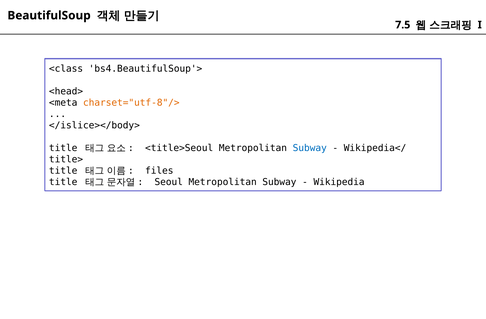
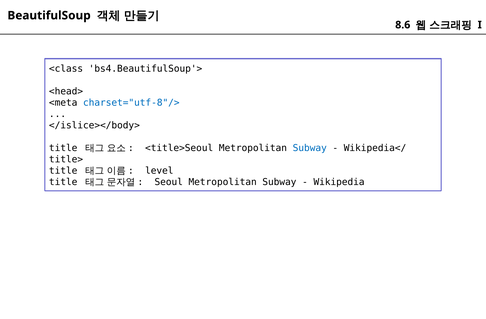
7.5: 7.5 -> 8.6 (403, 25)
charset="utf-8"/> colour: orange -> blue (131, 103)
files: files -> level (159, 171)
